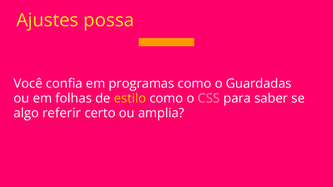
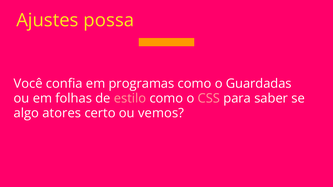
estilo colour: yellow -> pink (130, 98)
referir: referir -> atores (62, 113)
amplia: amplia -> vemos (161, 113)
